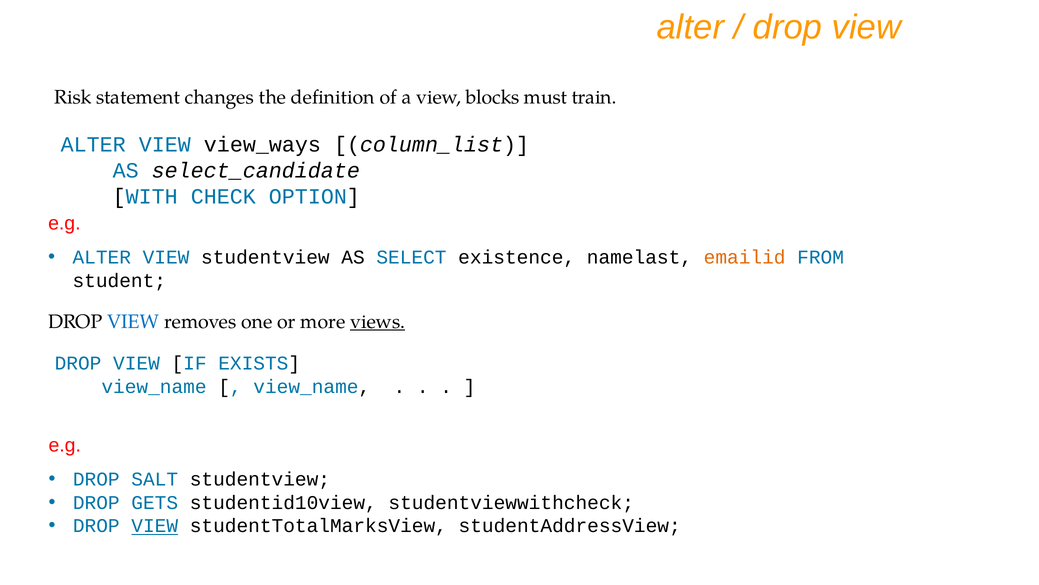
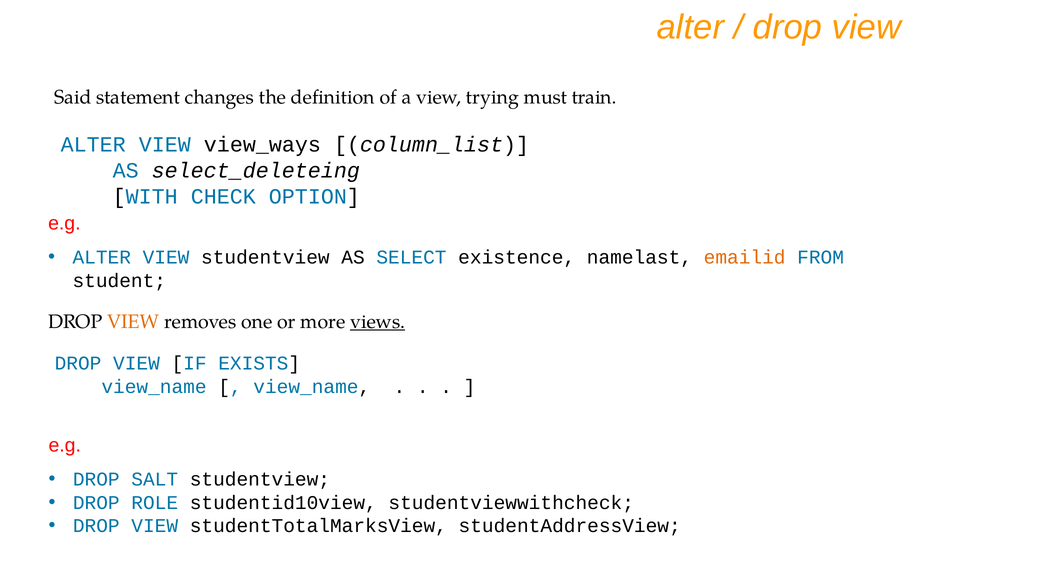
Risk: Risk -> Said (73, 97)
blocks: blocks -> trying (492, 97)
select_candidate: select_candidate -> select_deleteing (256, 170)
VIEW colour: blue -> orange (133, 321)
GETS: GETS -> ROLE (155, 502)
VIEW underline: present -> none (155, 526)
